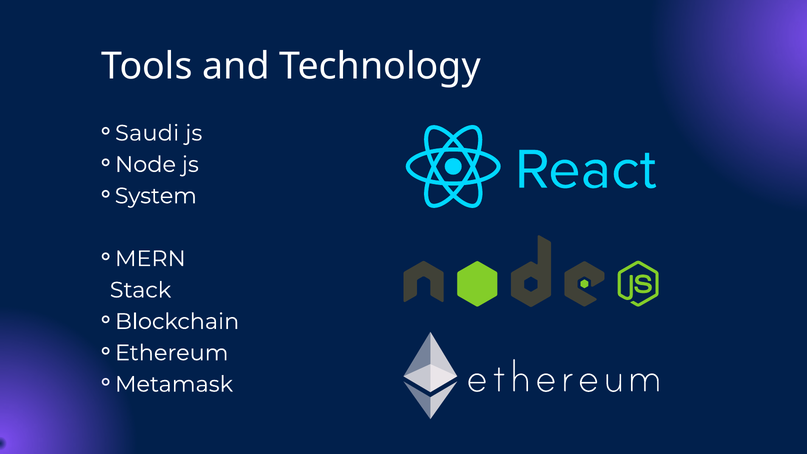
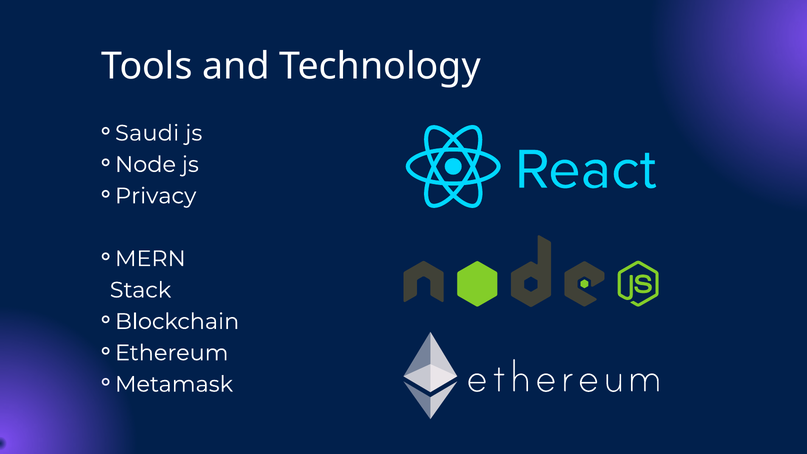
System: System -> Privacy (156, 196)
